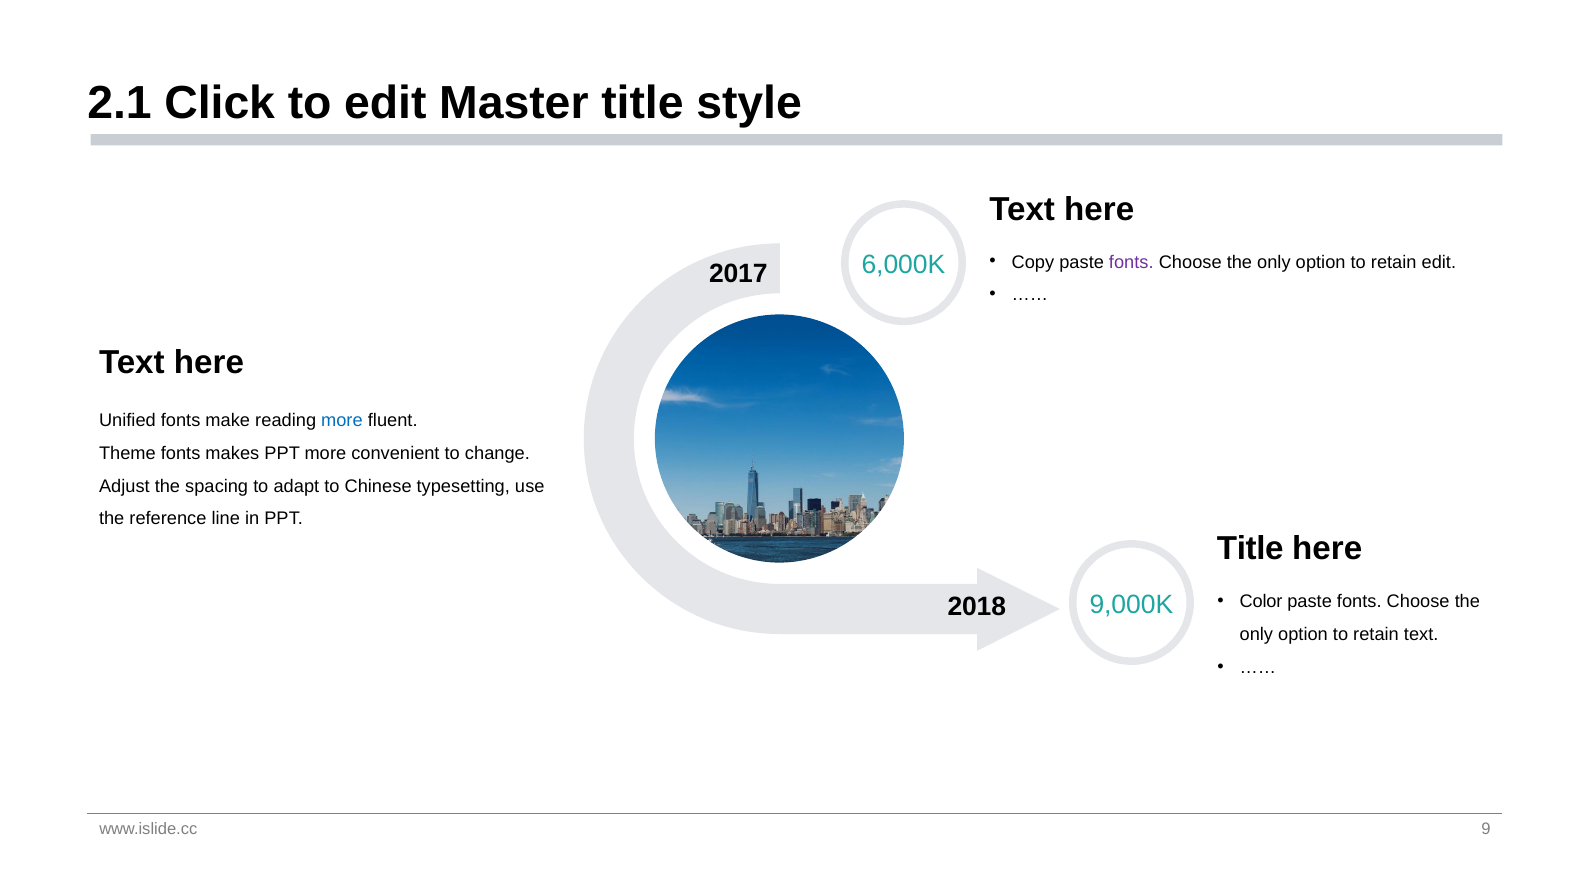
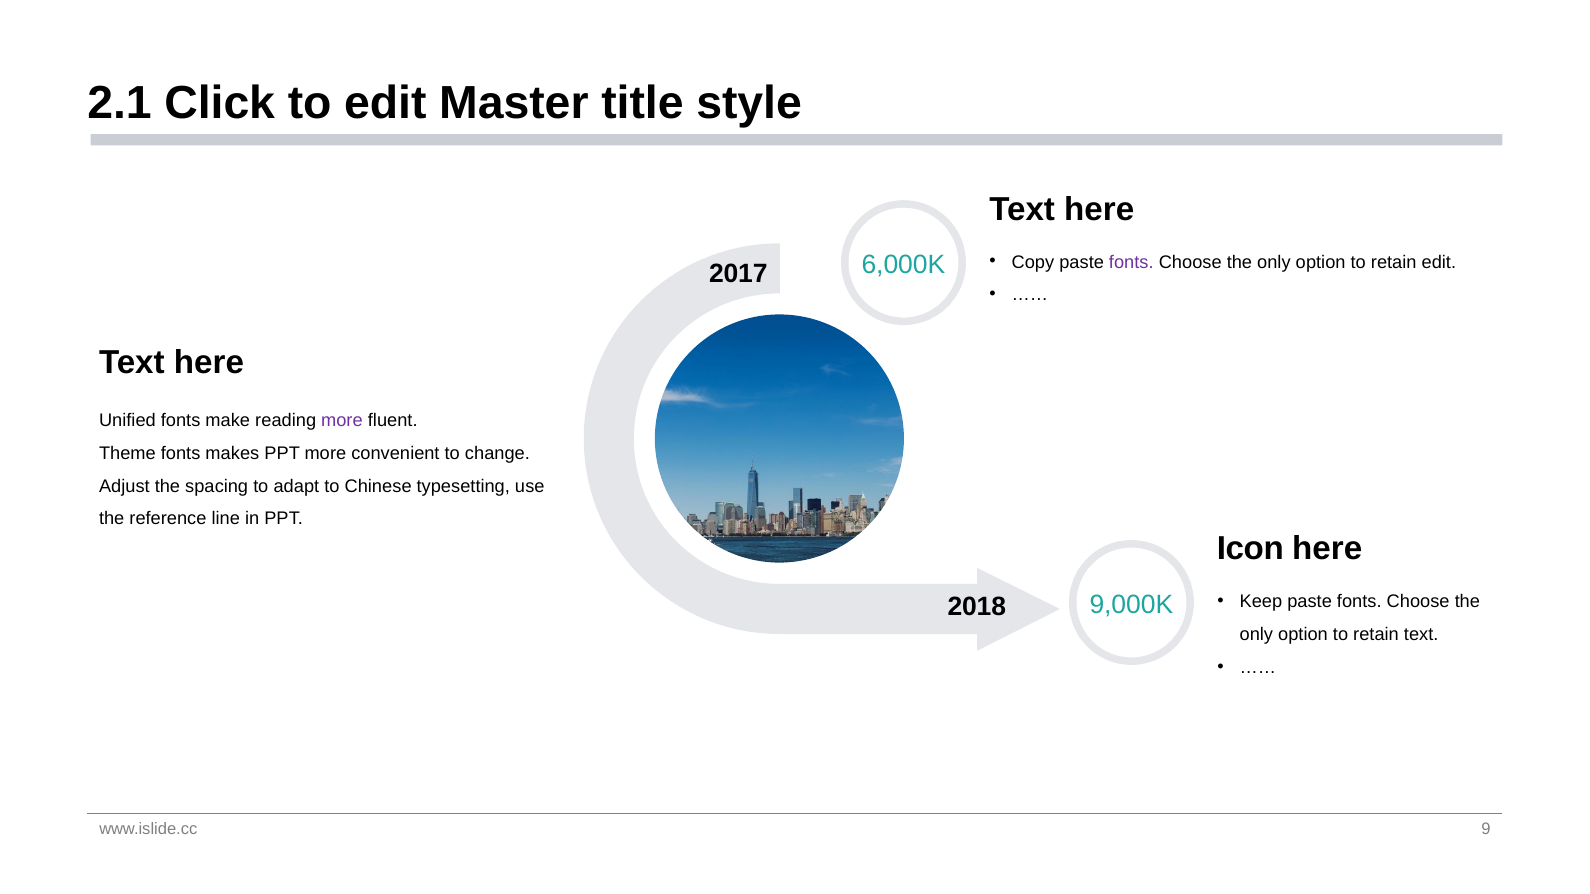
more colour: blue -> purple (342, 421)
Title: Title -> Icon (1250, 549)
Color: Color -> Keep (1261, 602)
